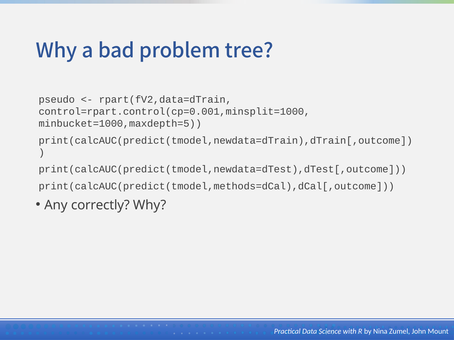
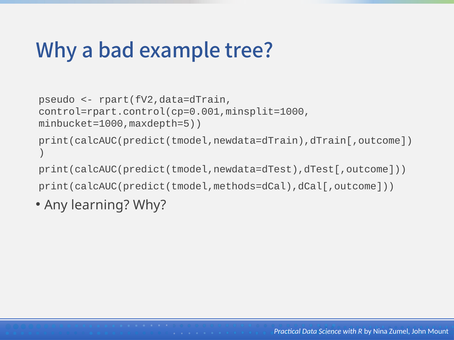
problem: problem -> example (180, 51)
correctly: correctly -> learning (100, 205)
